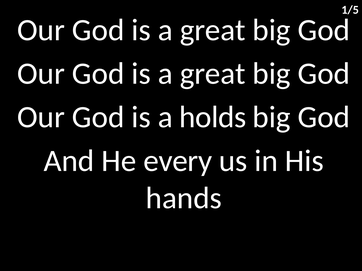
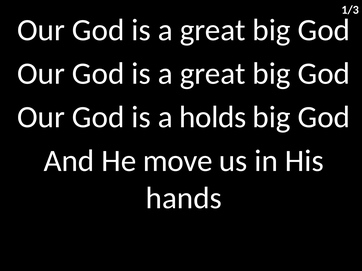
1/5: 1/5 -> 1/3 (350, 10)
every: every -> move (178, 161)
